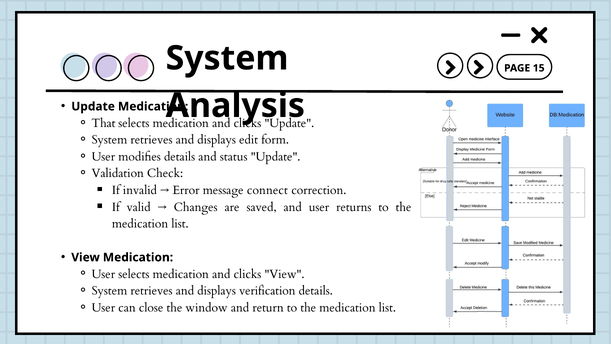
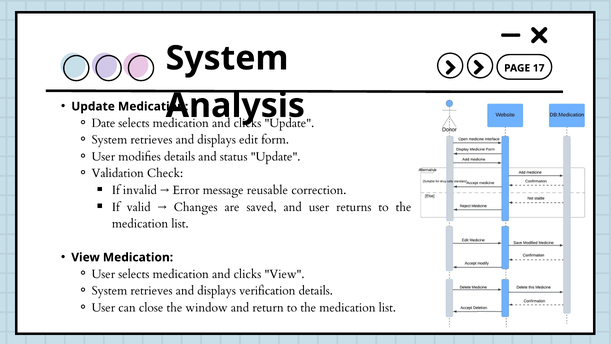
15: 15 -> 17 (539, 68)
That: That -> Date (103, 123)
connect: connect -> reusable (267, 190)
